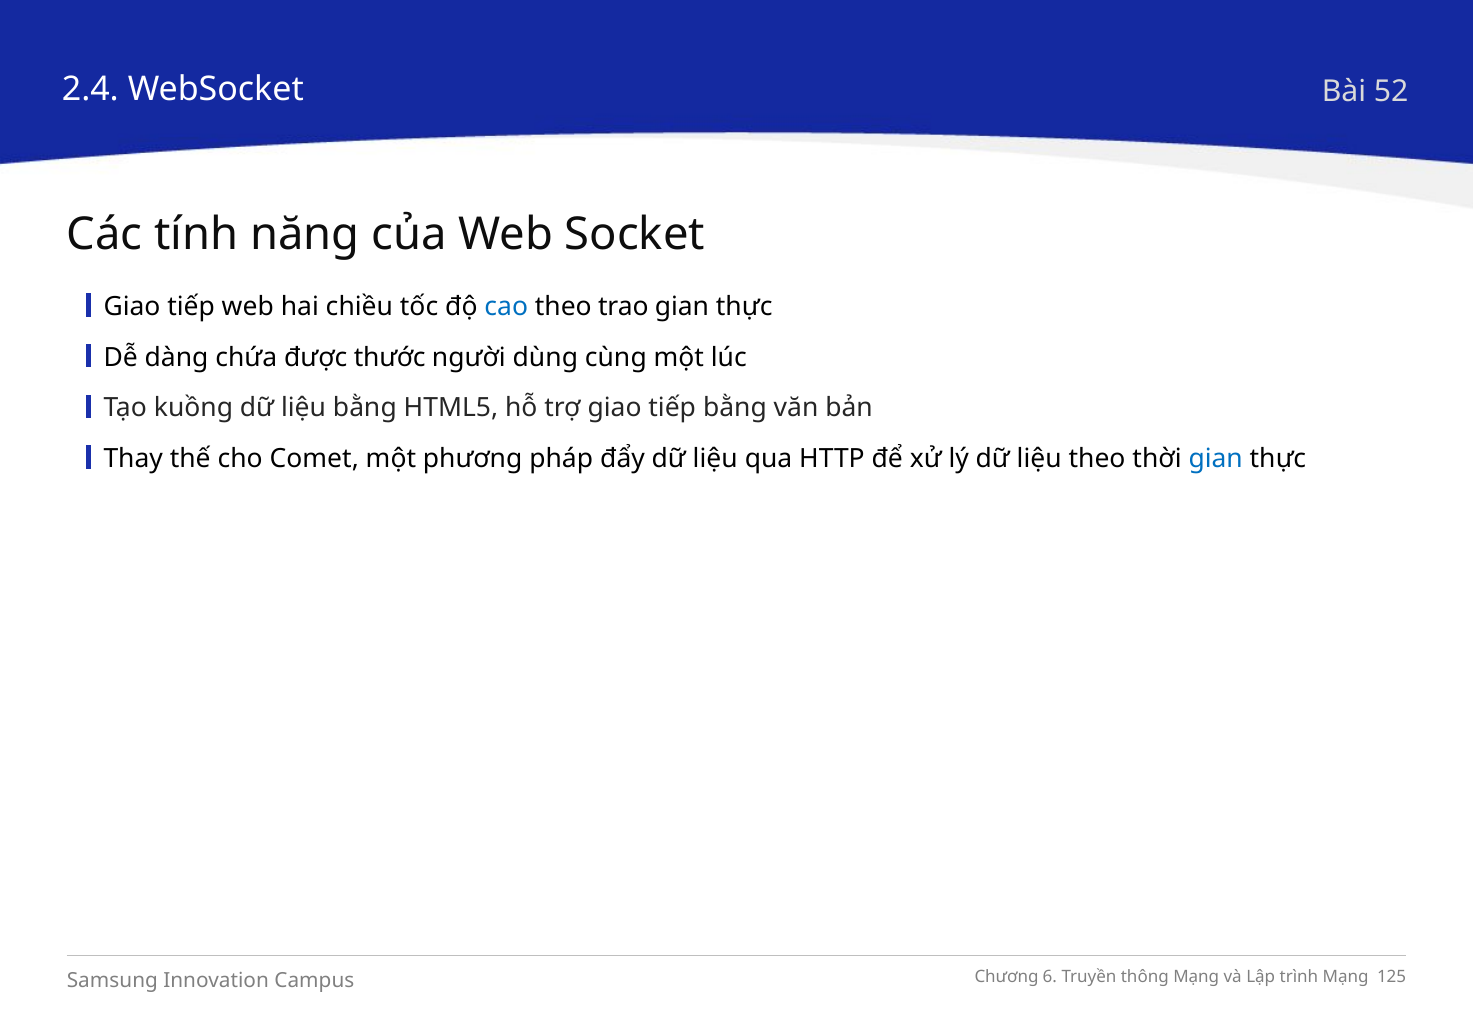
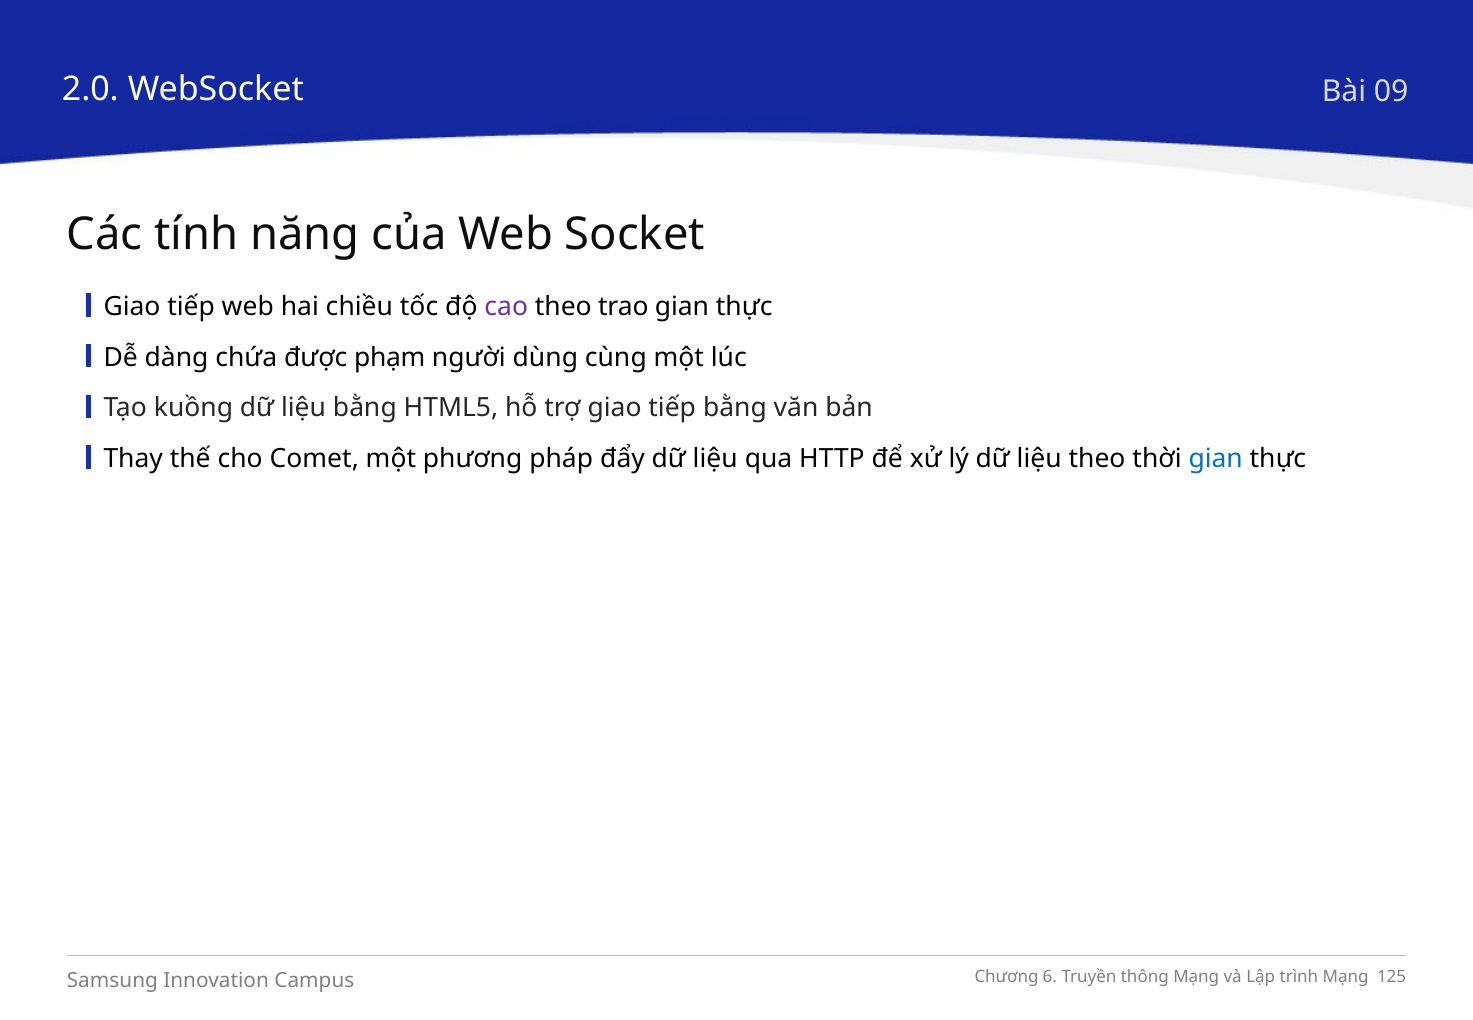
2.4: 2.4 -> 2.0 (90, 89)
52: 52 -> 09 (1391, 92)
cao colour: blue -> purple (506, 307)
thước: thước -> phạm (390, 358)
